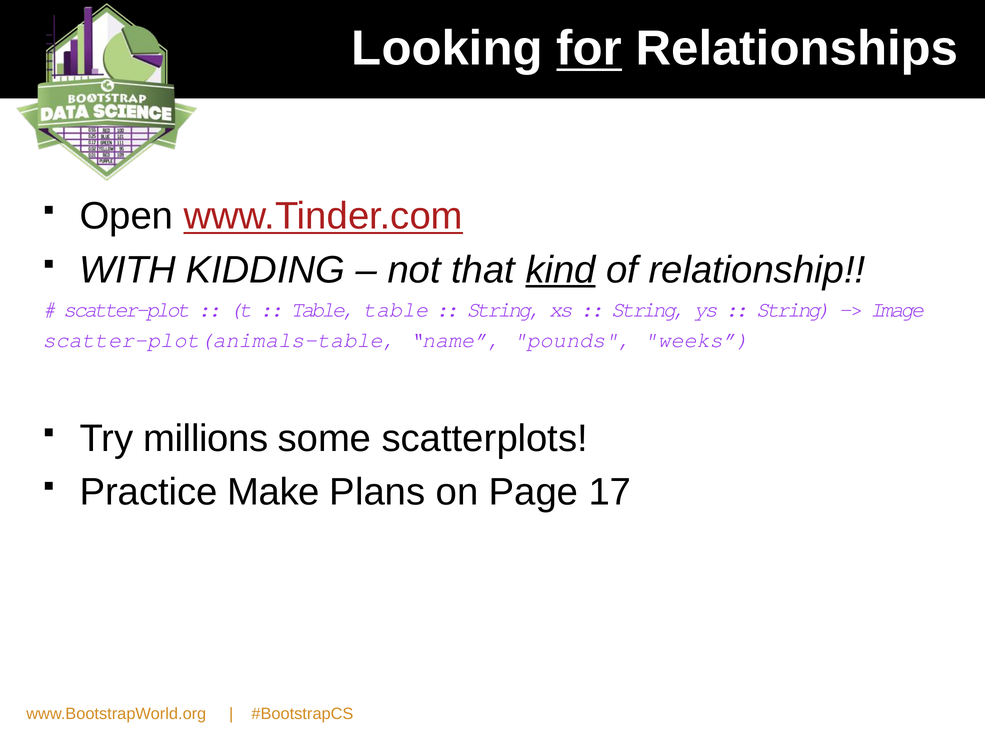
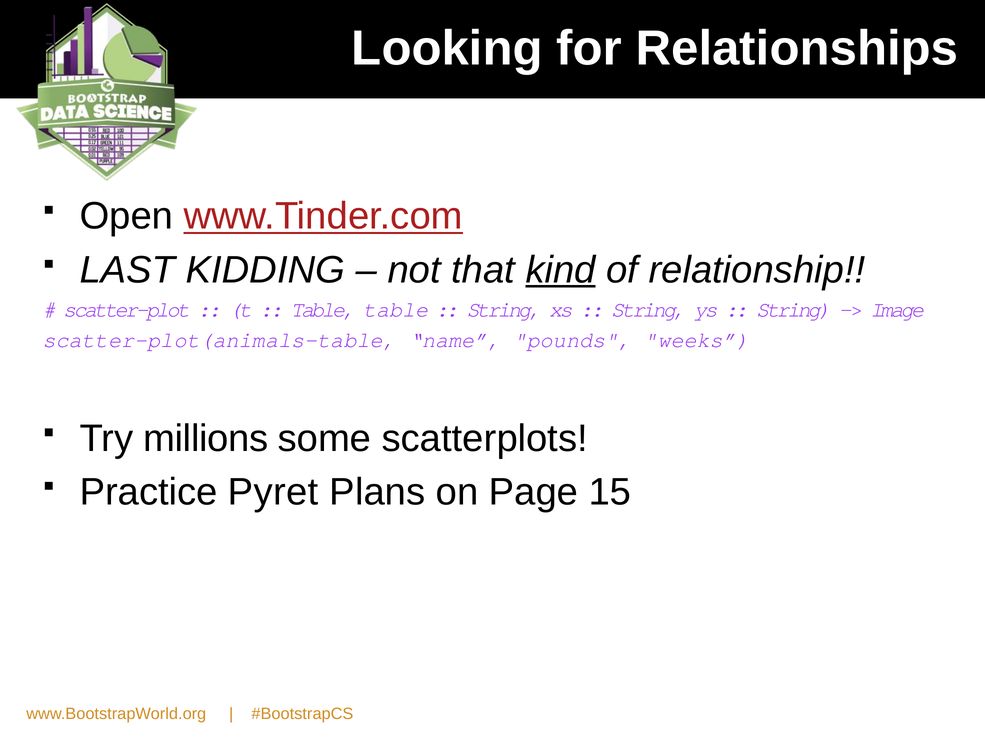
for underline: present -> none (589, 49)
WITH: WITH -> LAST (127, 270)
Make: Make -> Pyret (273, 492)
17: 17 -> 15 (610, 492)
